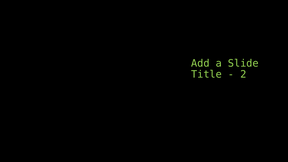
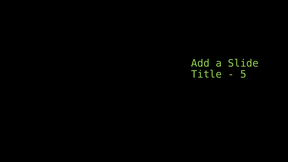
2: 2 -> 5 (243, 74)
